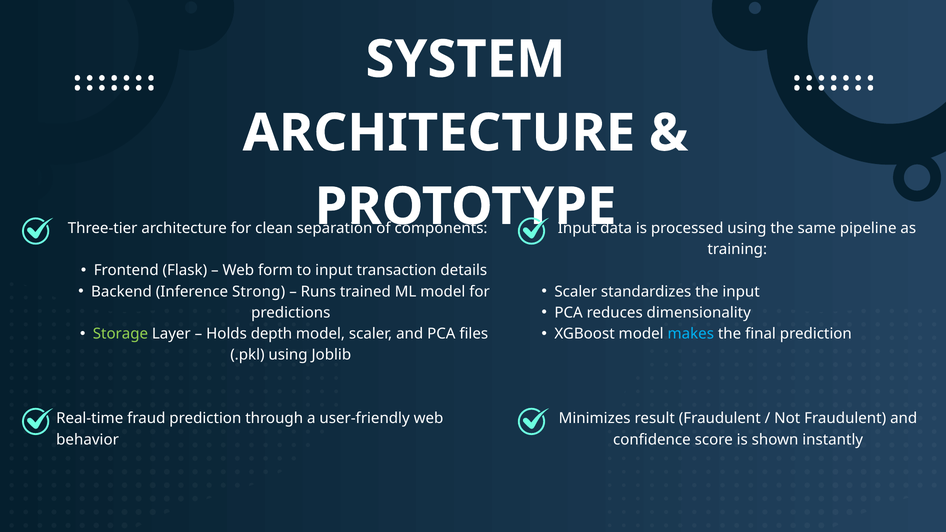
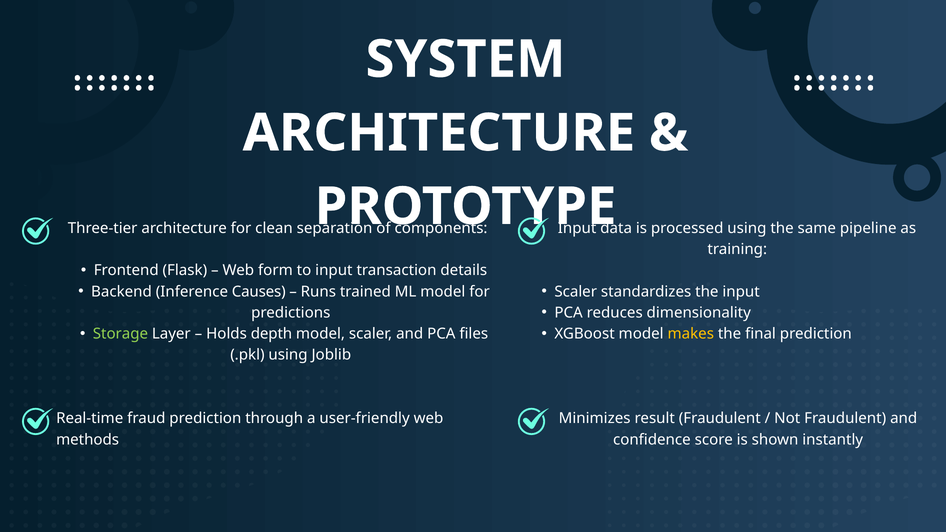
Strong: Strong -> Causes (259, 292)
makes colour: light blue -> yellow (691, 334)
behavior: behavior -> methods (88, 440)
